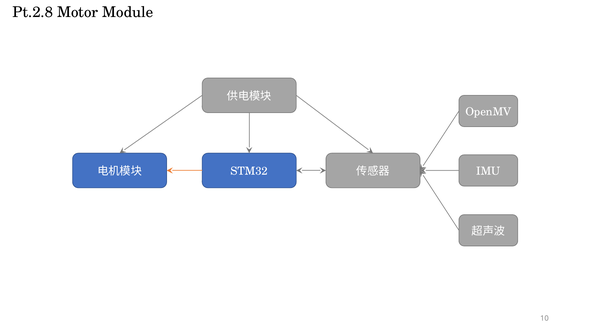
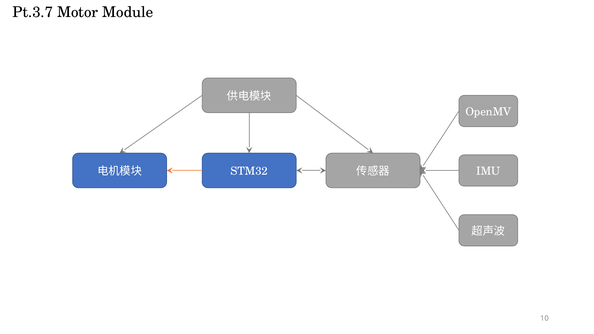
Pt.2.8: Pt.2.8 -> Pt.3.7 (33, 12)
